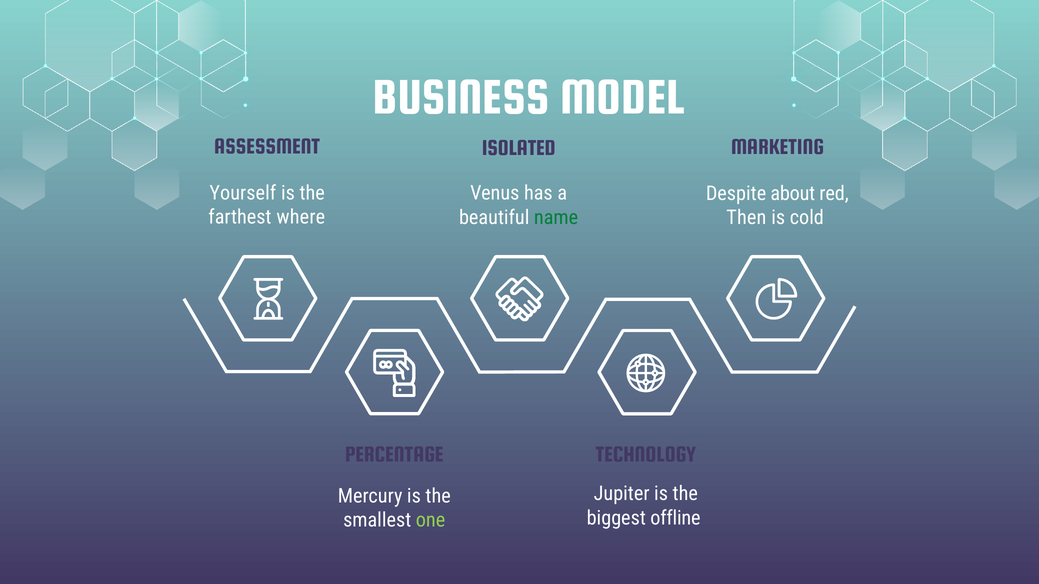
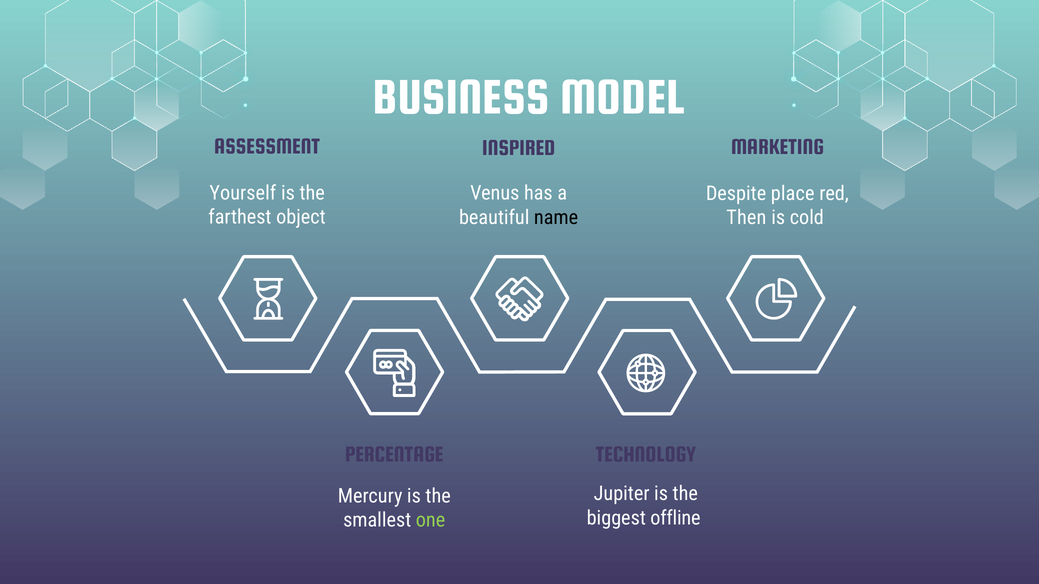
ISOLATED: ISOLATED -> INSPIRED (519, 148)
about: about -> place (793, 194)
where: where -> object (301, 217)
name colour: green -> black (556, 218)
